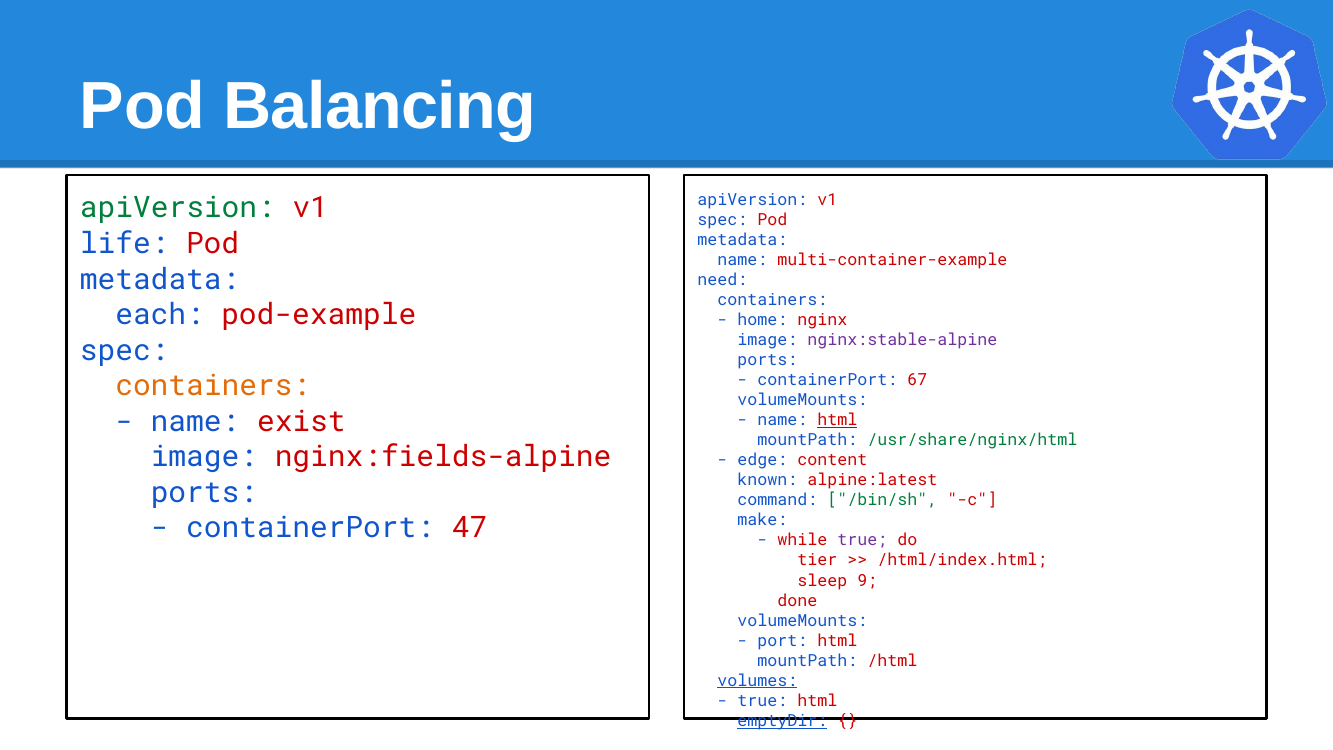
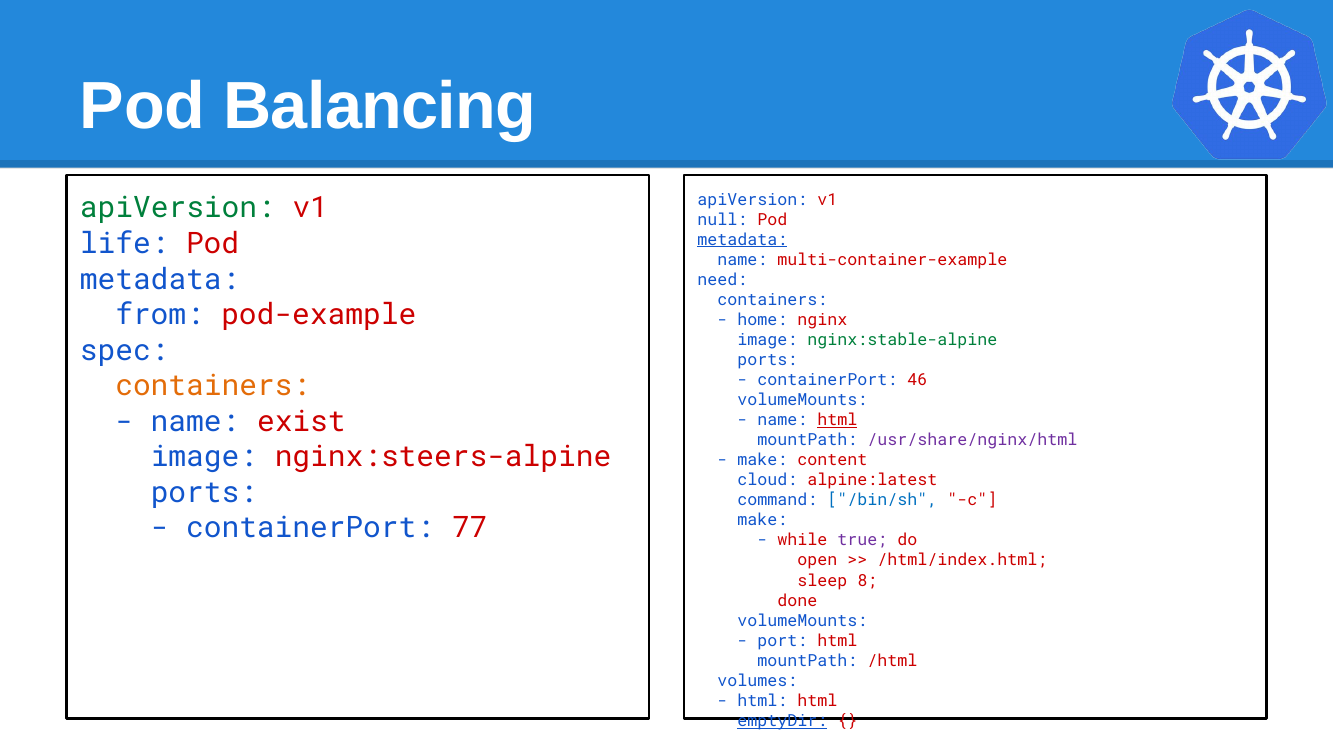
spec: spec -> null (722, 220)
metadata underline: none -> present (742, 240)
each: each -> from (160, 315)
nginx:stable-alpine colour: purple -> green (902, 340)
67: 67 -> 46 (917, 380)
/usr/share/nginx/html colour: green -> purple (972, 440)
nginx:fields-alpine: nginx:fields-alpine -> nginx:steers-alpine (443, 457)
edge: edge -> make (762, 460)
known: known -> cloud (767, 480)
/bin/sh colour: green -> blue (882, 500)
47: 47 -> 77 (470, 528)
tier: tier -> open (817, 560)
9: 9 -> 8 (867, 580)
volumes underline: present -> none (757, 681)
true: true -> html (762, 701)
